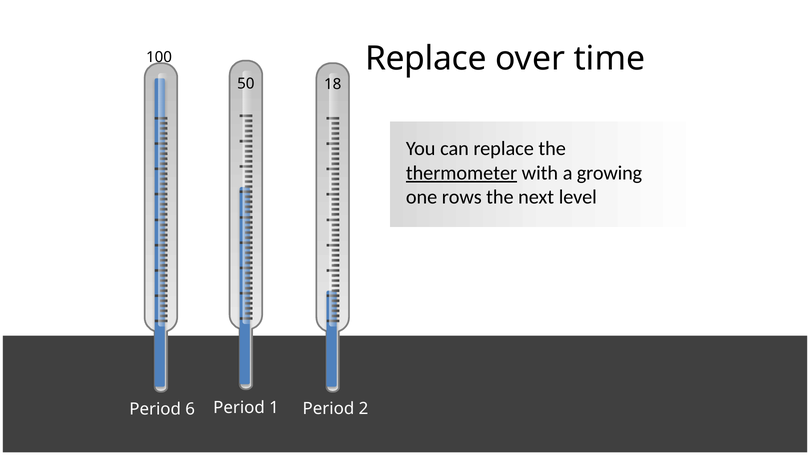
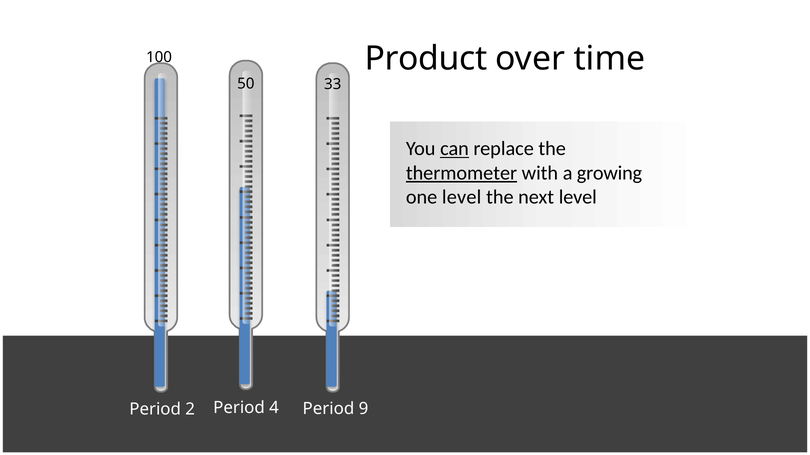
Replace: Replace -> Product (426, 59)
18: 18 -> 33 (333, 84)
can underline: none -> present (455, 149)
one rows: rows -> level (462, 198)
6: 6 -> 2 (190, 410)
1: 1 -> 4 (274, 408)
2: 2 -> 9 (363, 409)
